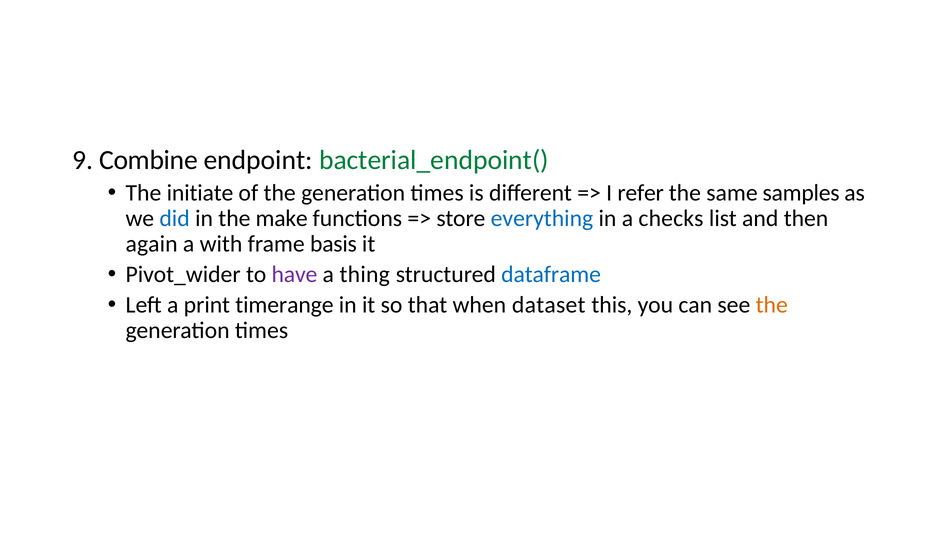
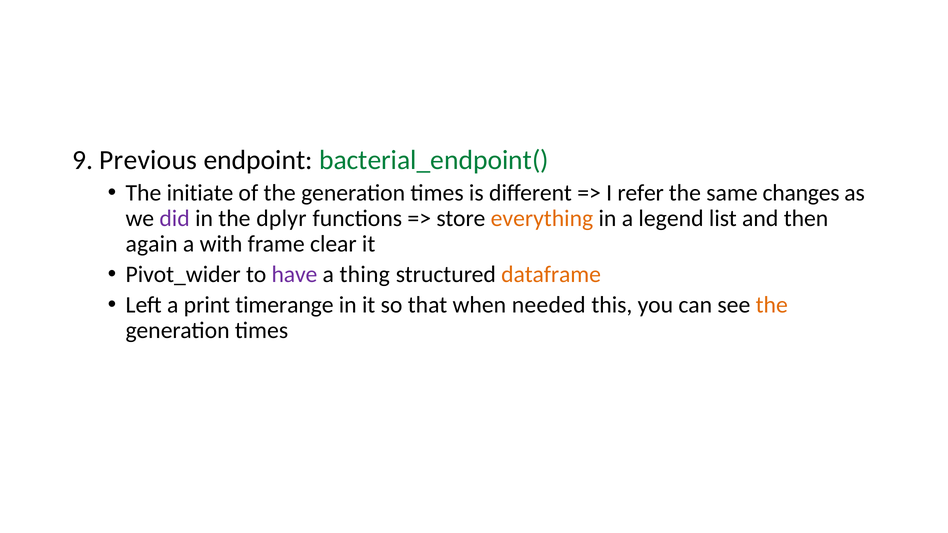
Combine: Combine -> Previous (148, 160)
samples: samples -> changes (801, 193)
did colour: blue -> purple (175, 219)
make: make -> dplyr (281, 219)
everything colour: blue -> orange (542, 219)
checks: checks -> legend (671, 219)
basis: basis -> clear (333, 244)
dataframe colour: blue -> orange (551, 275)
dataset: dataset -> needed (549, 305)
